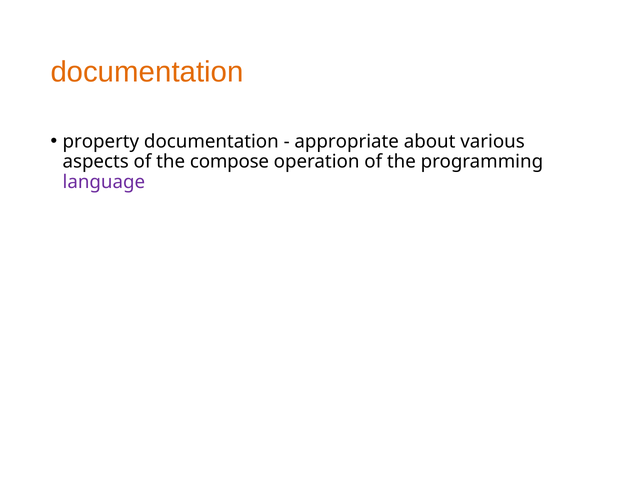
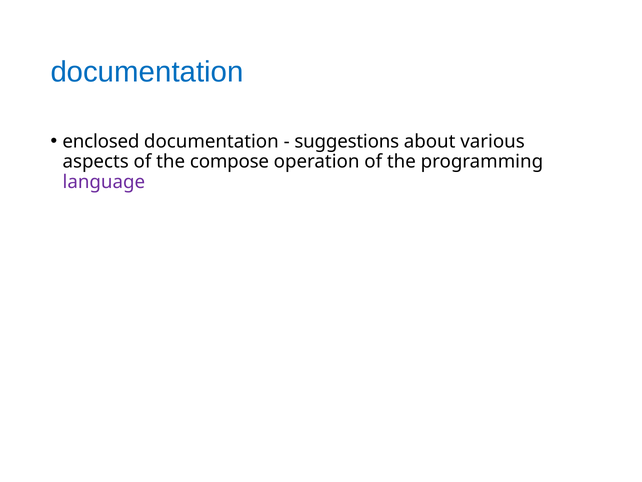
documentation colour: orange -> blue (147, 72)
property: property -> enclosed (101, 141)
appropriate: appropriate -> suggestions (347, 141)
